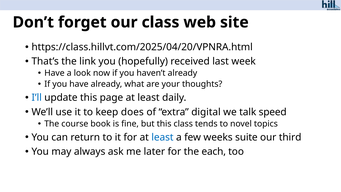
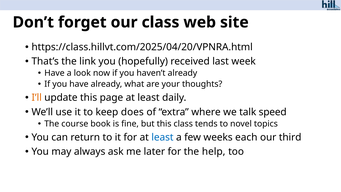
I’ll colour: blue -> orange (37, 98)
digital: digital -> where (206, 112)
suite: suite -> each (246, 137)
each: each -> help (214, 151)
